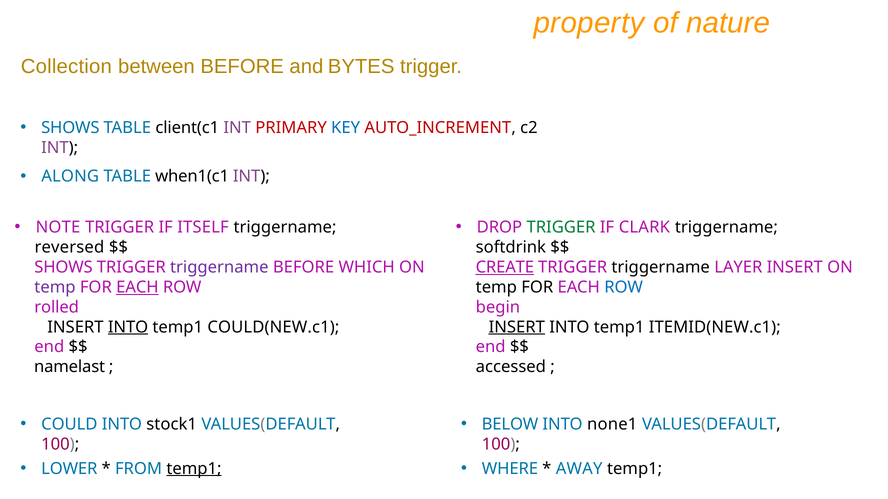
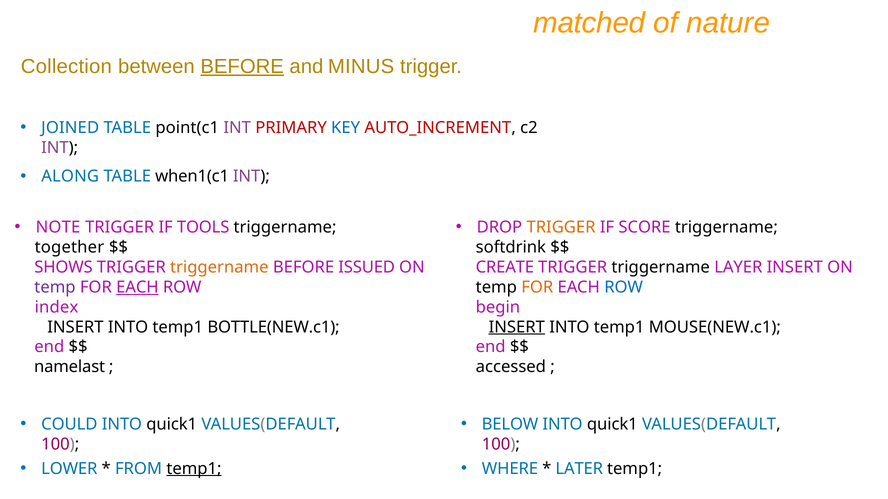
property: property -> matched (589, 23)
BEFORE underline: none -> present (242, 67)
BYTES: BYTES -> MINUS (361, 67)
SHOWS: SHOWS -> JOINED (70, 128)
client(c1: client(c1 -> point(c1 (187, 128)
ITSELF: ITSELF -> TOOLS (203, 227)
TRIGGER colour: green -> orange (561, 227)
CLARK: CLARK -> SCORE (644, 227)
reversed: reversed -> together (69, 247)
triggername colour: purple -> orange (219, 267)
WHICH: WHICH -> ISSUED (367, 267)
CREATE underline: present -> none (505, 267)
FOR colour: black -> orange (537, 287)
rolled: rolled -> index (56, 307)
INTO underline: present -> none (128, 327)
COULD(NEW.c1: COULD(NEW.c1 -> BOTTLE(NEW.c1 (274, 327)
ITEMID(NEW.c1: ITEMID(NEW.c1 -> MOUSE(NEW.c1 (715, 327)
stock1: stock1 -> quick1 (172, 425)
none1: none1 -> quick1 (612, 425)
AWAY: AWAY -> LATER (579, 469)
